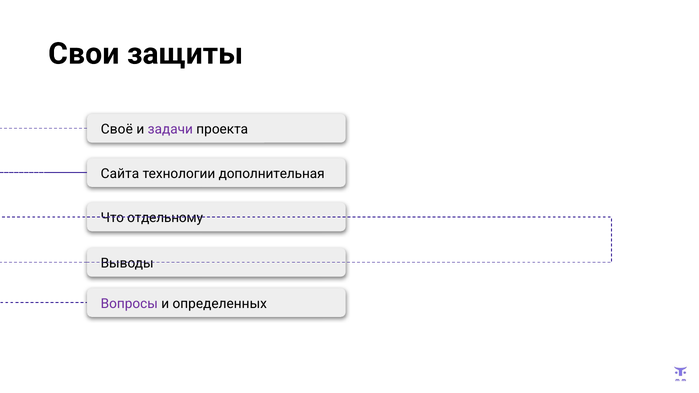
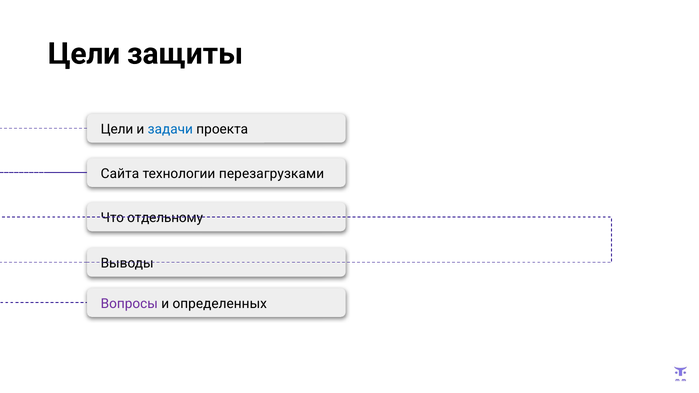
Свои: Свои -> Цели (84, 54)
Своё: Своё -> Цели (117, 129)
задачи colour: purple -> blue (170, 129)
дополнительная: дополнительная -> перезагрузками (272, 174)
